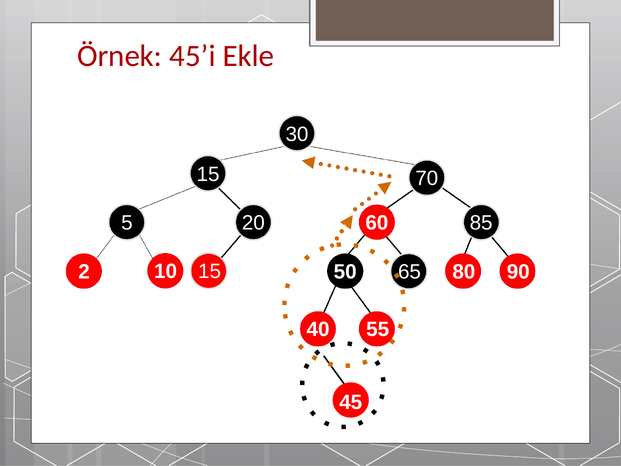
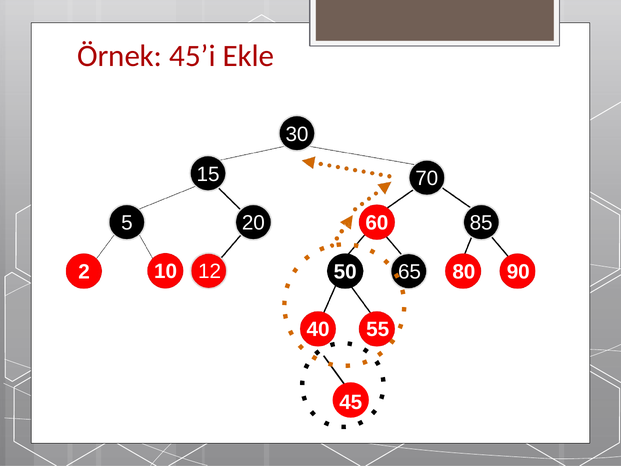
10 15: 15 -> 12 (210, 271)
